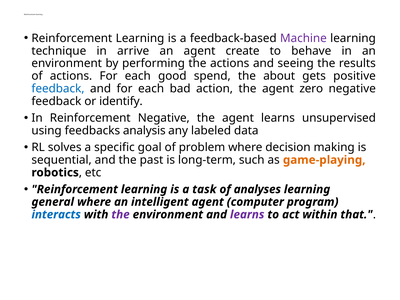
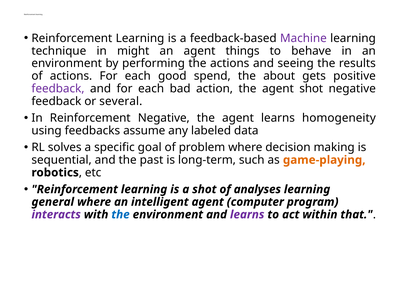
arrive: arrive -> might (133, 51)
create: create -> things (243, 51)
feedback colour: blue -> purple (58, 89)
agent zero: zero -> shot (311, 89)
identify: identify -> several (121, 101)
unsupervised: unsupervised -> homogeneity (339, 118)
analysis: analysis -> assume (144, 131)
a task: task -> shot (204, 189)
interacts colour: blue -> purple (56, 215)
the colour: purple -> blue (121, 215)
